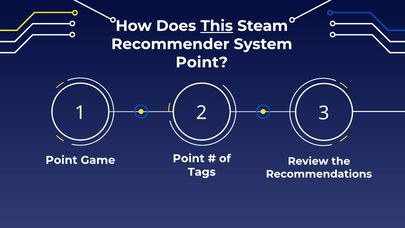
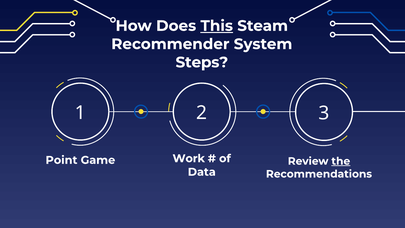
Point: Point -> Steps (202, 62)
Game Point: Point -> Work (189, 158)
the underline: none -> present (341, 161)
Tags: Tags -> Data (202, 172)
